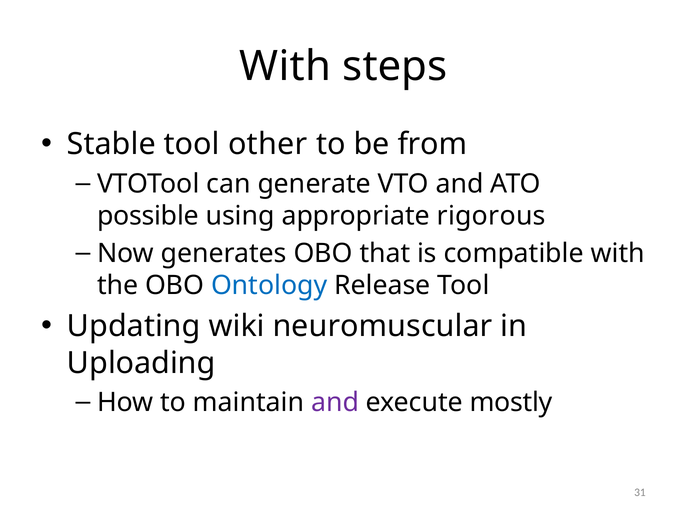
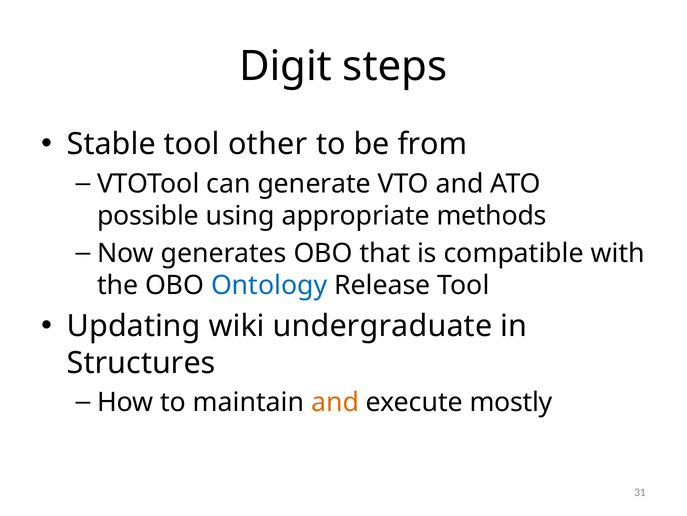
With: With -> Digit (286, 67)
rigorous: rigorous -> methods (492, 216)
neuromuscular: neuromuscular -> undergraduate (382, 326)
Uploading: Uploading -> Structures (141, 363)
and colour: purple -> orange (335, 402)
